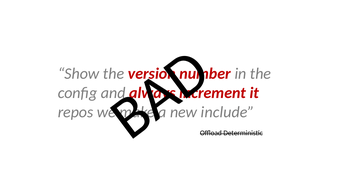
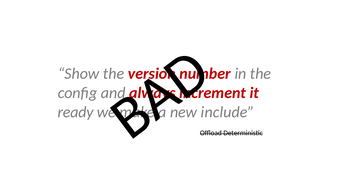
repos: repos -> ready (76, 112)
